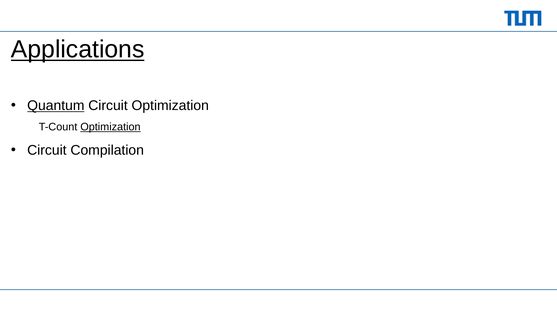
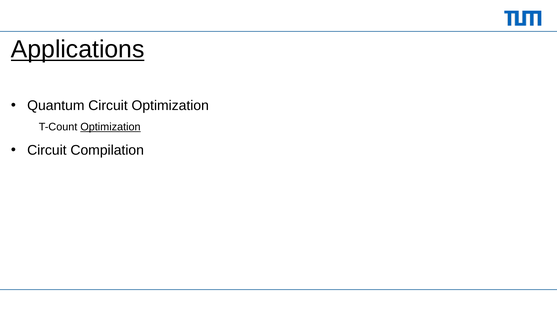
Quantum underline: present -> none (56, 105)
